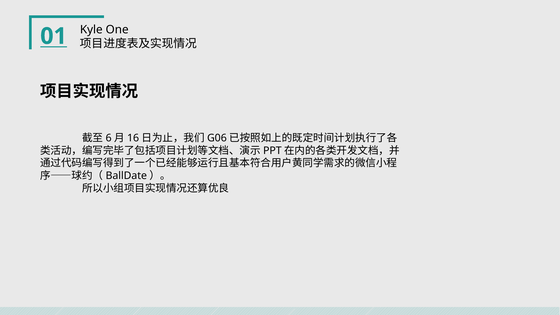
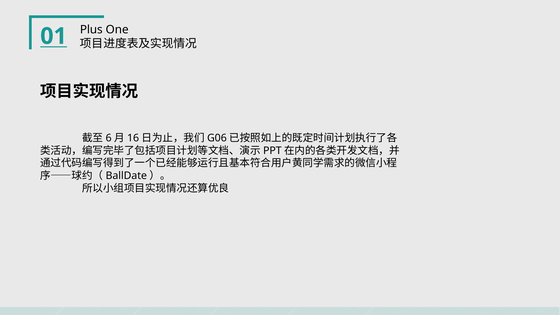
Kyle: Kyle -> Plus (91, 30)
